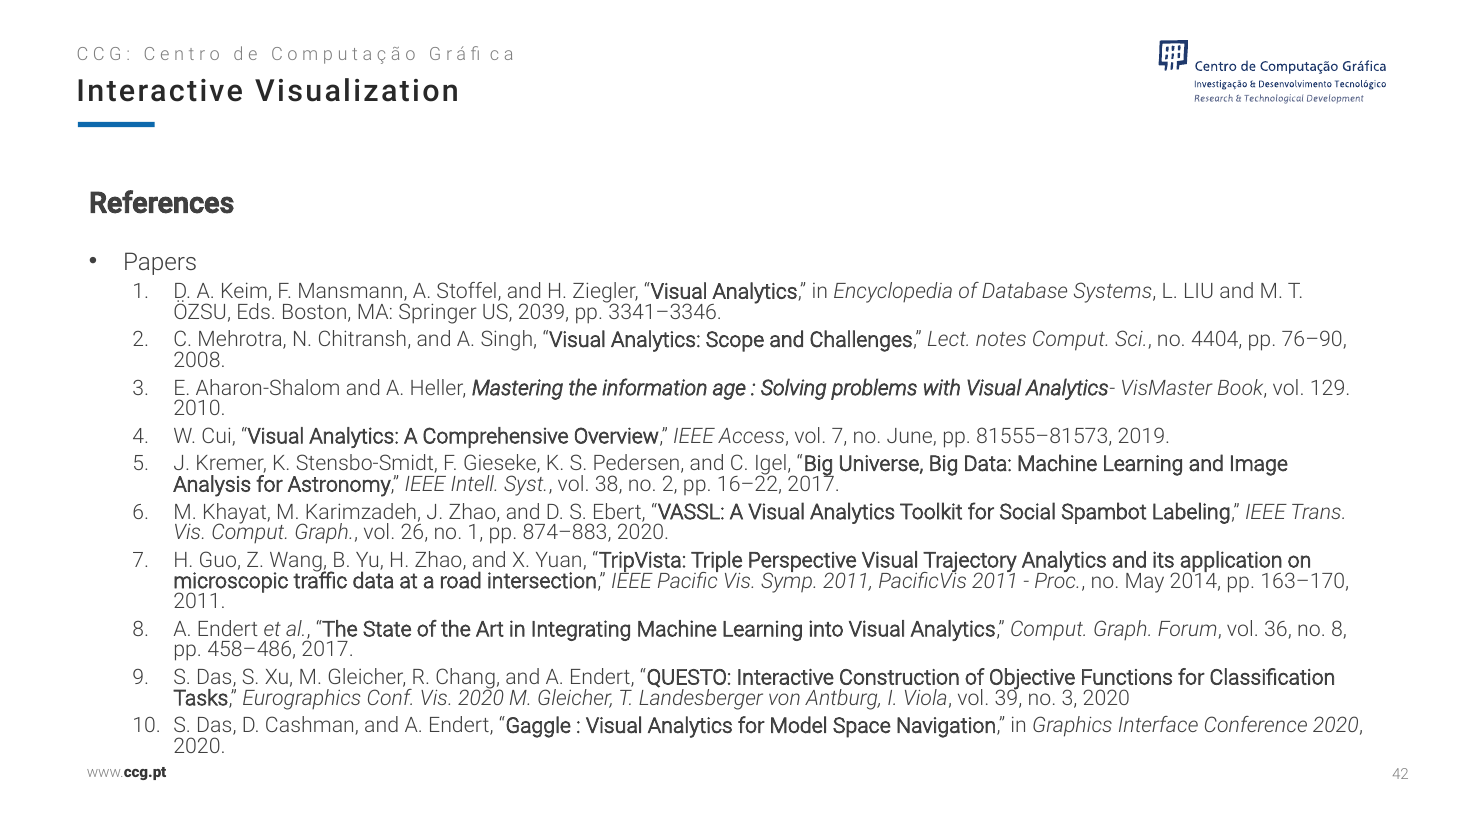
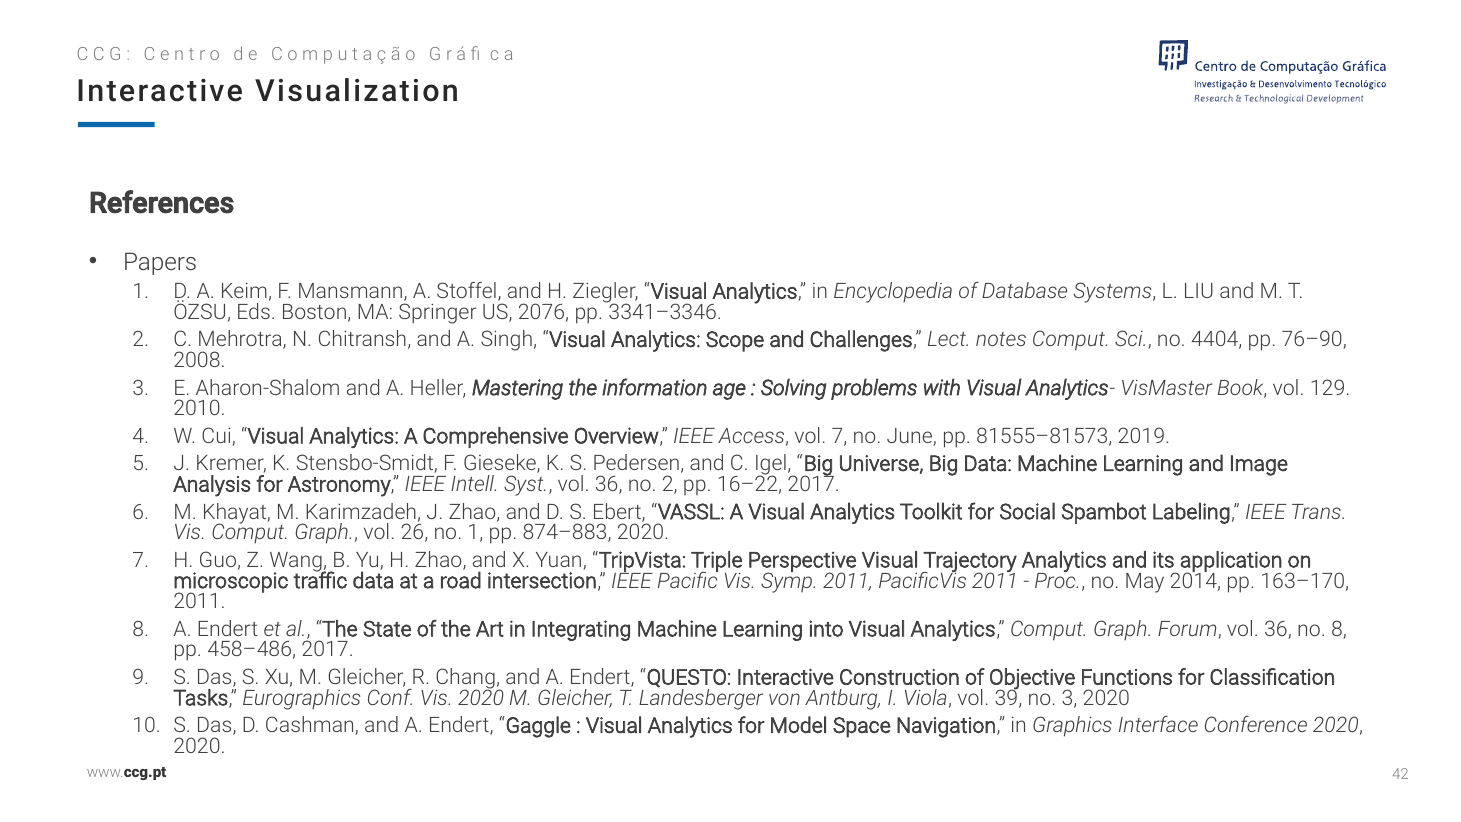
2039: 2039 -> 2076 (544, 312)
Syst vol 38: 38 -> 36 (609, 484)
